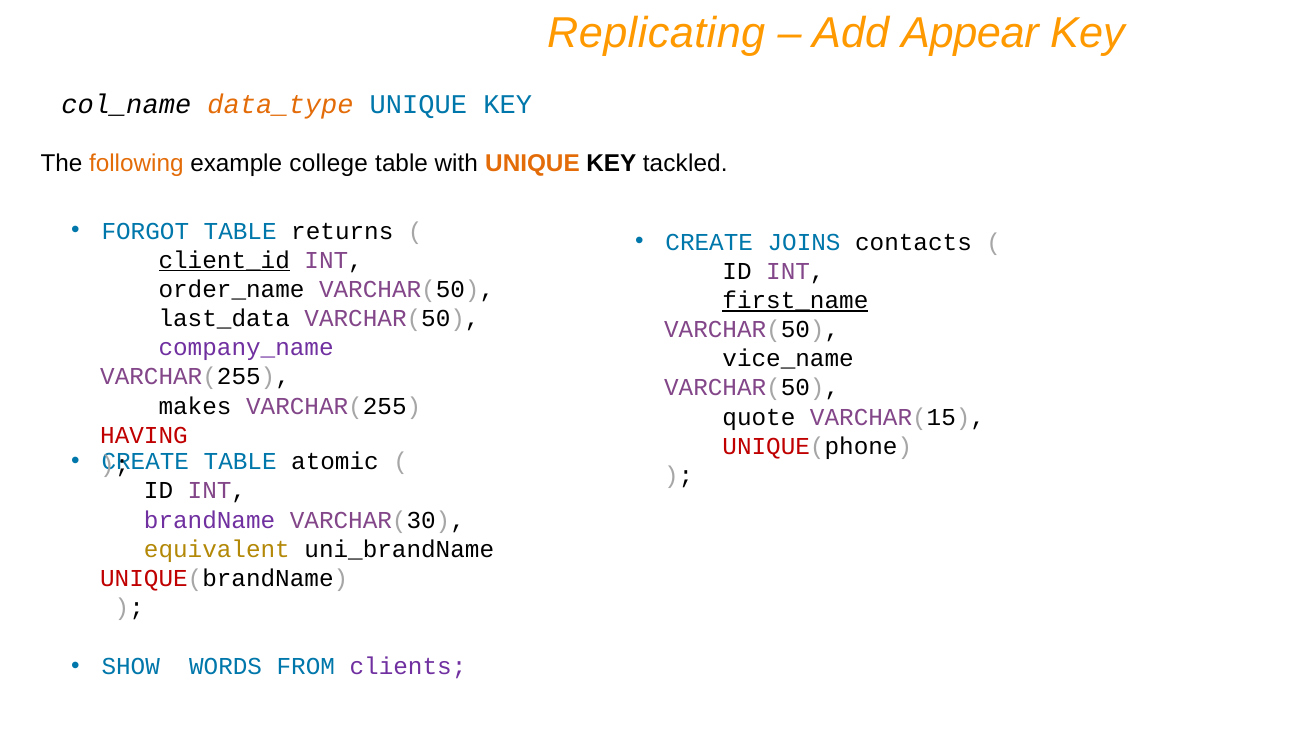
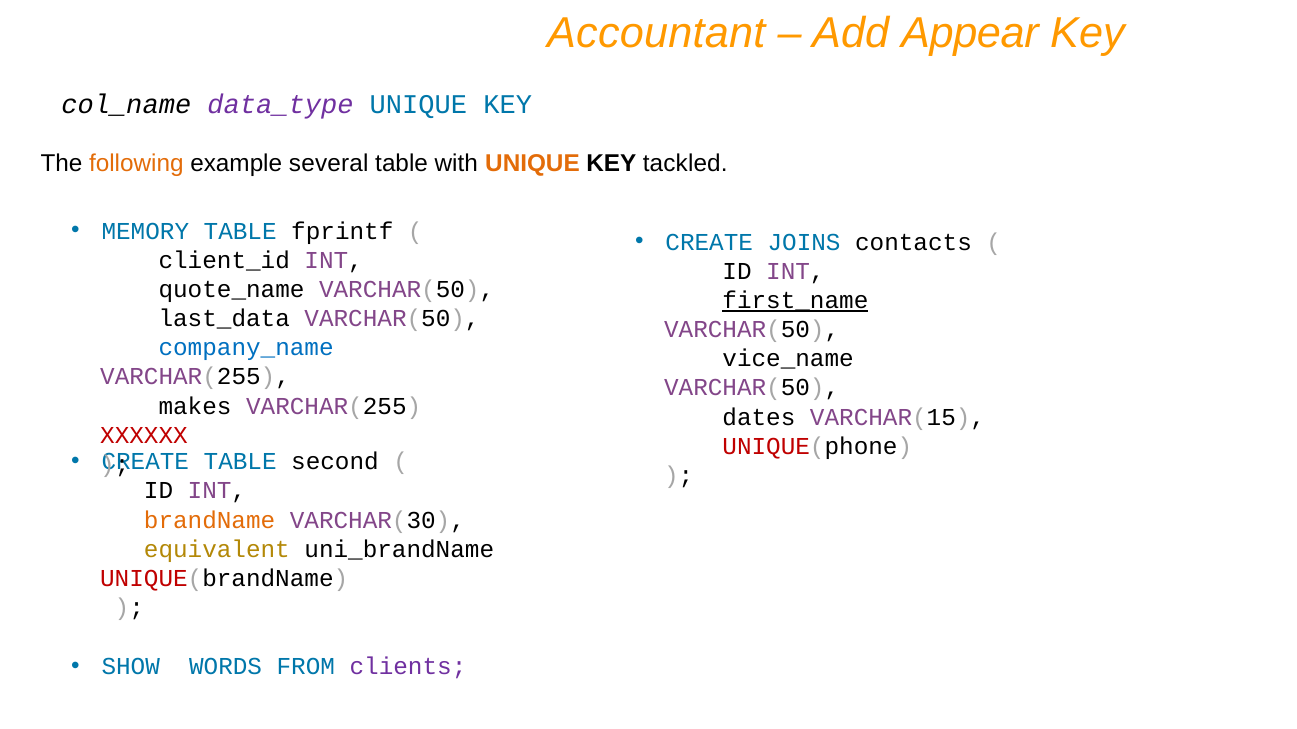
Replicating: Replicating -> Accountant (656, 34)
data_type colour: orange -> purple (280, 104)
college: college -> several (329, 164)
FORGOT: FORGOT -> MEMORY (145, 231)
returns: returns -> fprintf (342, 231)
client_id underline: present -> none (224, 260)
order_name: order_name -> quote_name (232, 290)
company_name colour: purple -> blue (246, 348)
quote: quote -> dates (759, 417)
HAVING: HAVING -> XXXXXX (144, 435)
atomic: atomic -> second (335, 462)
brandName colour: purple -> orange (210, 520)
